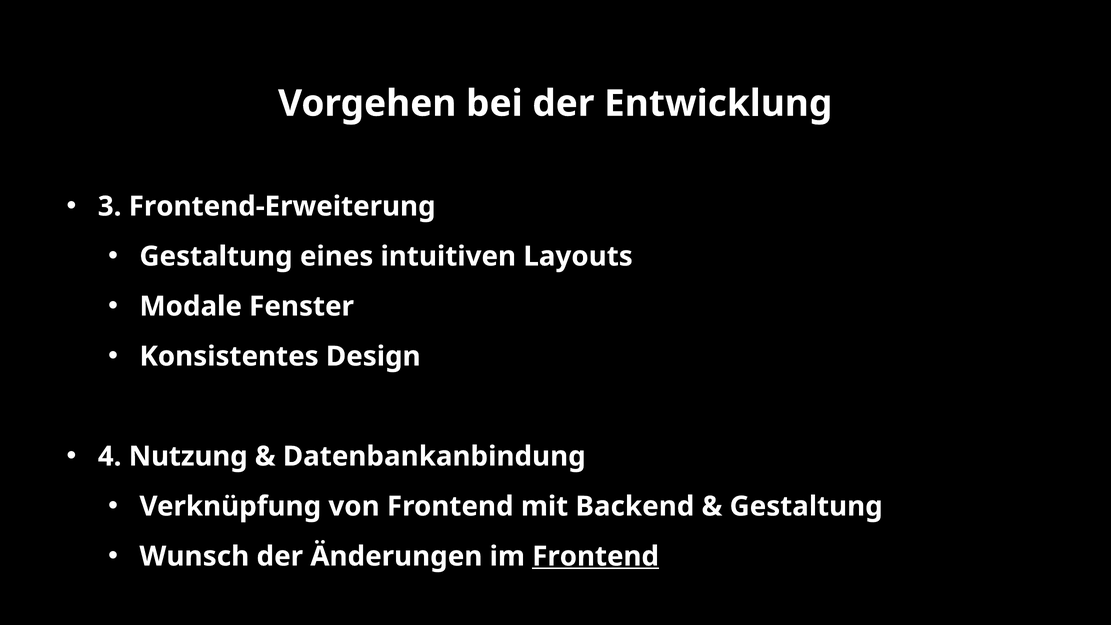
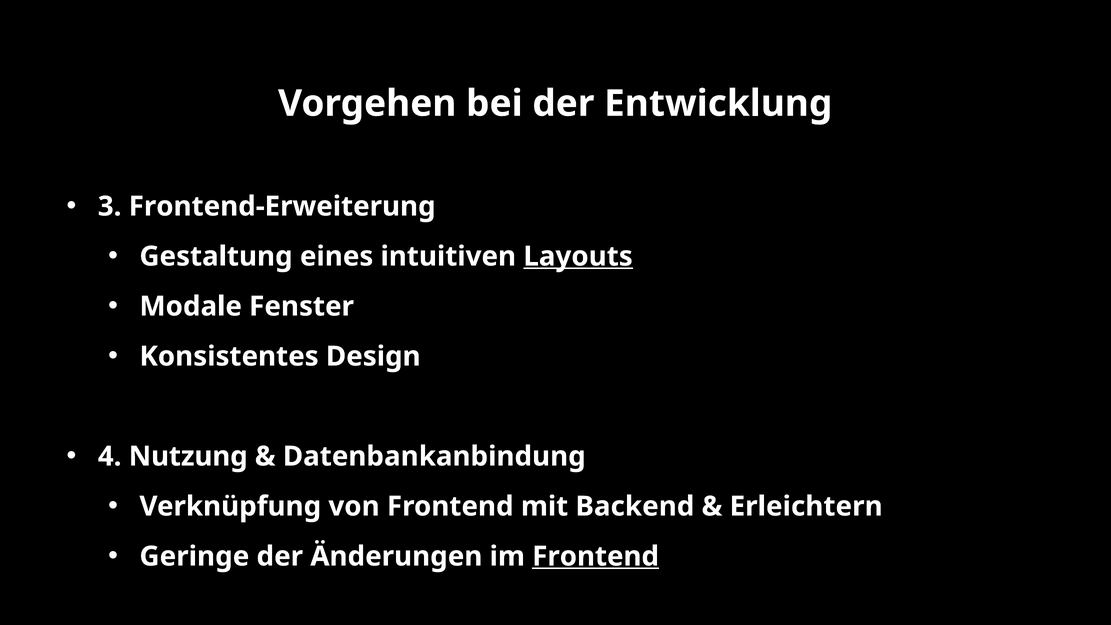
Layouts underline: none -> present (578, 256)
Gestaltung: Gestaltung -> Erleichtern (806, 506)
Wunsch: Wunsch -> Geringe (194, 556)
